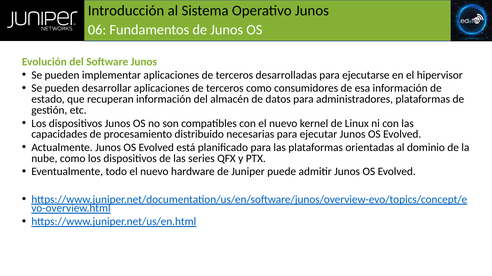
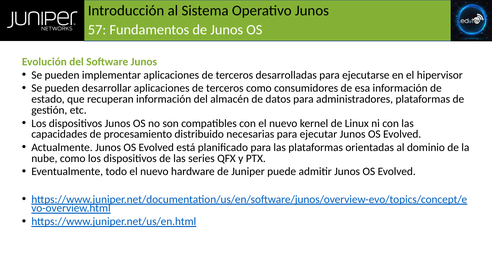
06: 06 -> 57 (97, 30)
